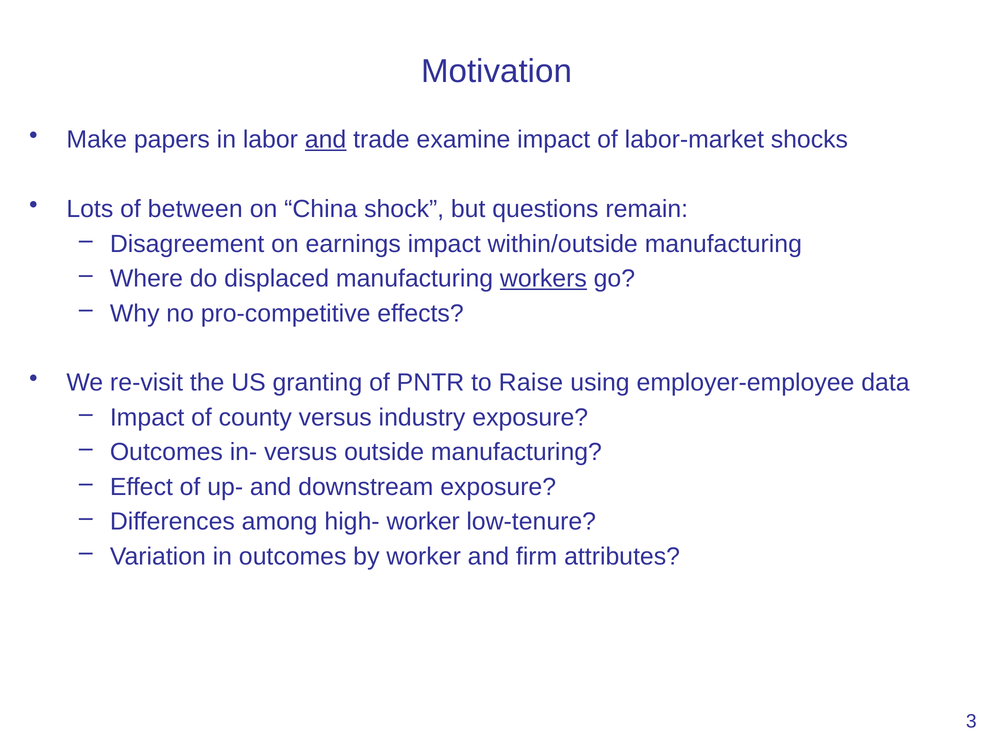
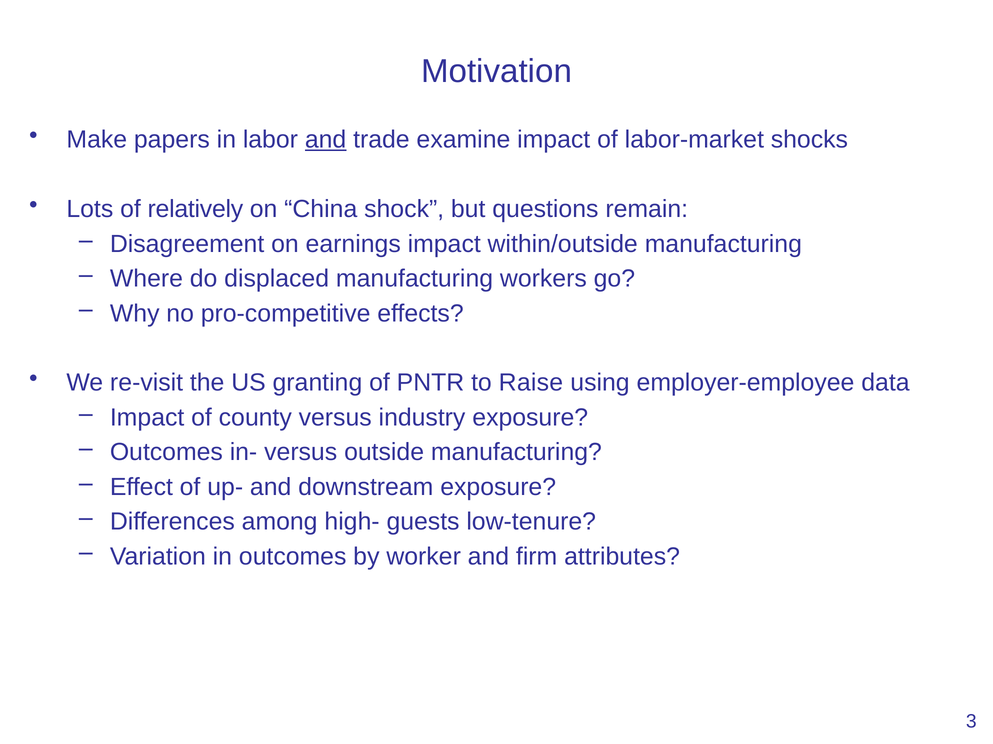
between: between -> relatively (195, 209)
workers underline: present -> none (543, 279)
high- worker: worker -> guests (423, 522)
